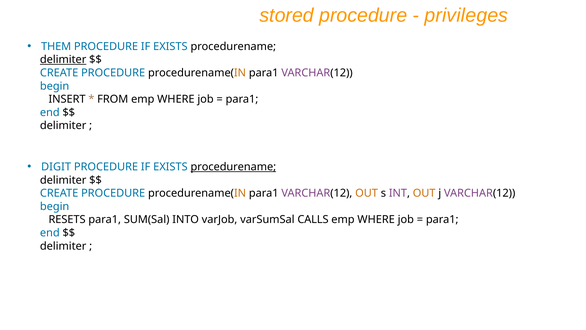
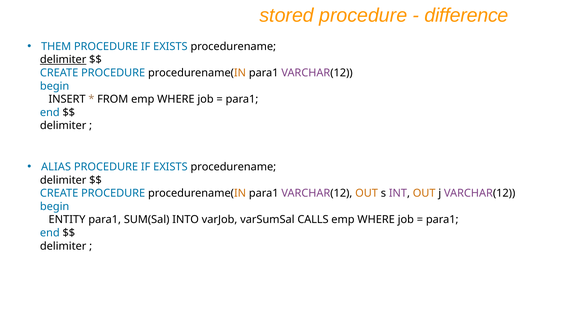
privileges: privileges -> difference (466, 15)
DIGIT: DIGIT -> ALIAS (56, 167)
procedurename underline: present -> none (233, 167)
RESETS: RESETS -> ENTITY (67, 219)
